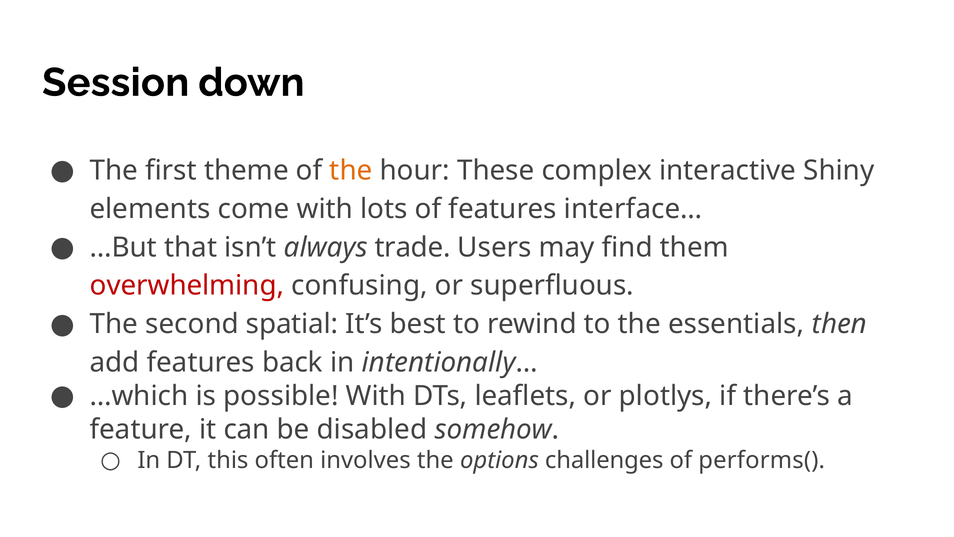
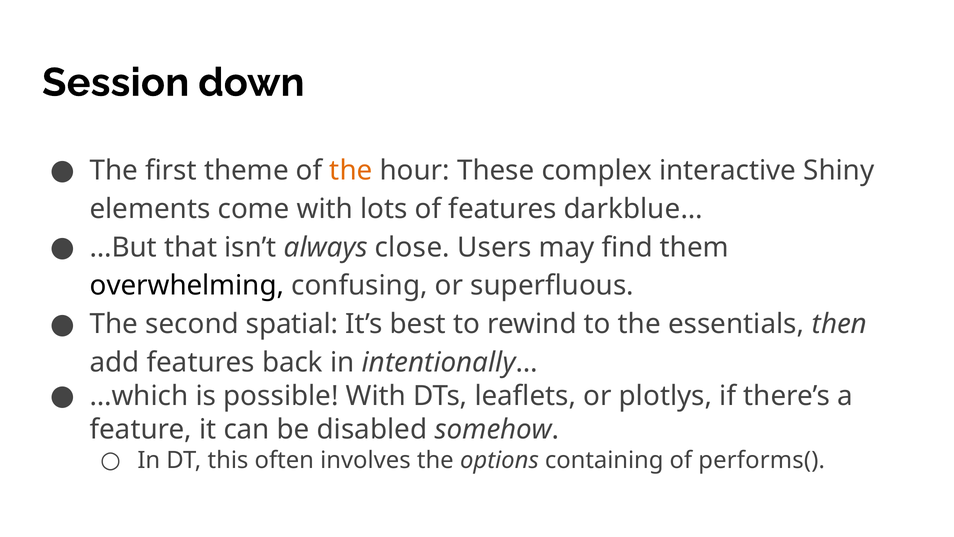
interface…: interface… -> darkblue… (633, 209)
trade: trade -> close (412, 247)
overwhelming colour: red -> black (187, 286)
challenges: challenges -> containing (604, 460)
